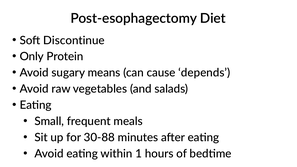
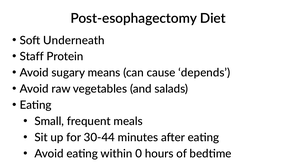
Discontinue: Discontinue -> Underneath (74, 40)
Only: Only -> Staff (32, 57)
30-88: 30-88 -> 30-44 (99, 138)
1: 1 -> 0 (139, 154)
